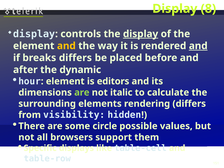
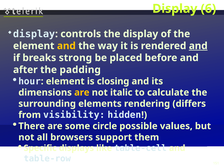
8: 8 -> 6 (208, 9)
display underline: present -> none (141, 34)
breaks differs: differs -> strong (75, 58)
dynamic: dynamic -> padding (80, 70)
editors: editors -> closing (113, 81)
are colour: light green -> yellow (82, 92)
